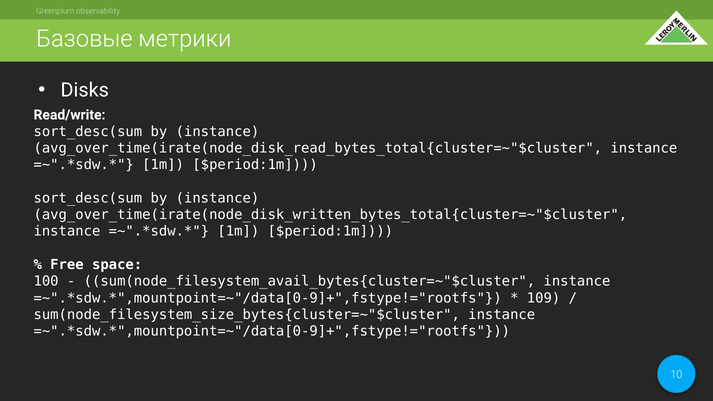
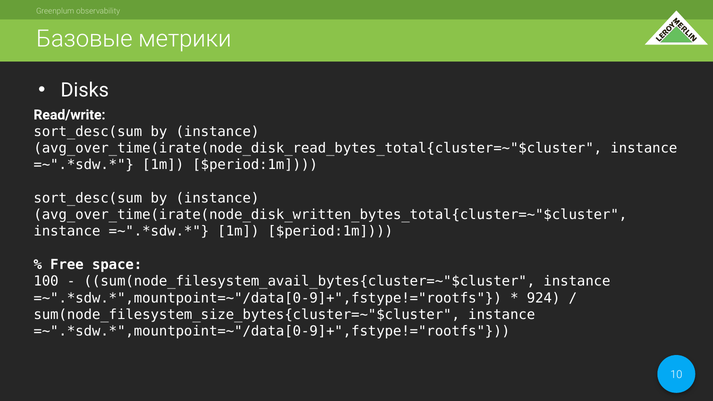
109: 109 -> 924 (544, 298)
